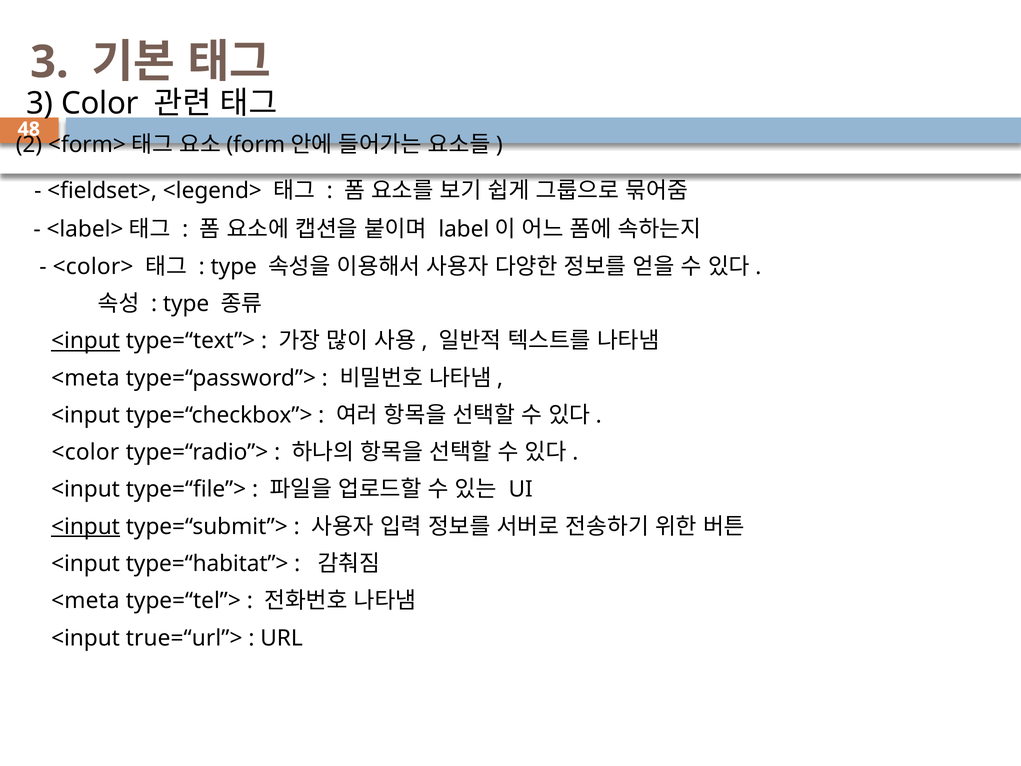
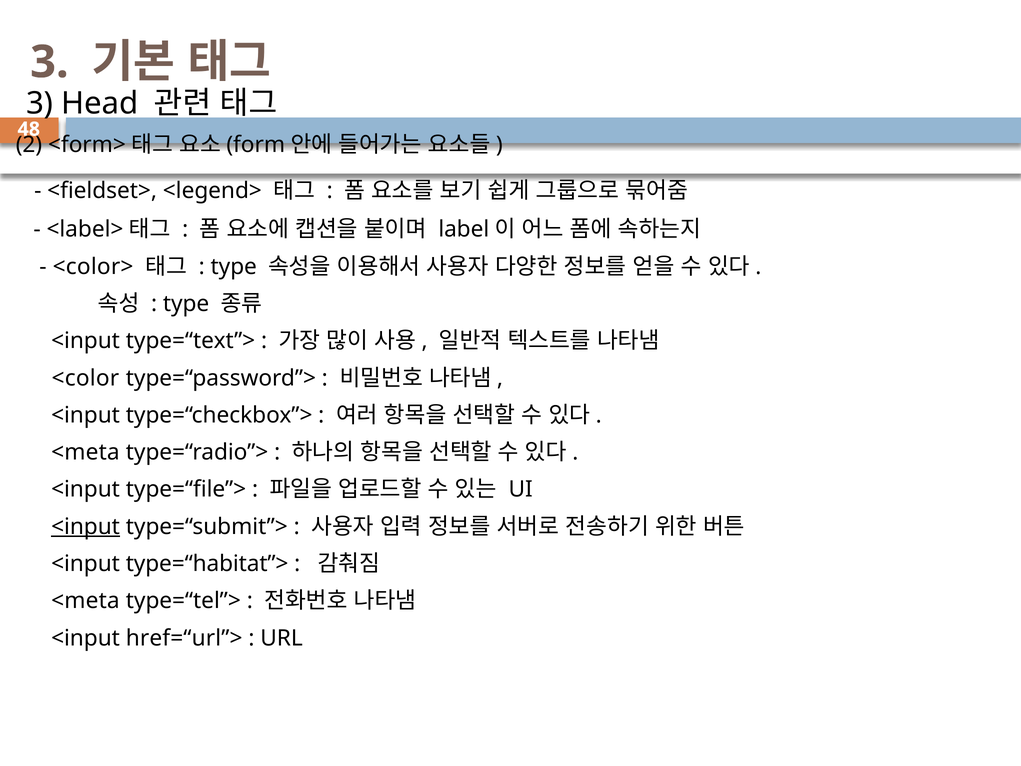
Color: Color -> Head (100, 103)
<input underline: present -> none (86, 341)
<meta: <meta -> <color (85, 378)
<color: <color -> <meta (85, 452)
true=“url”>: true=“url”> -> href=“url”> (184, 638)
